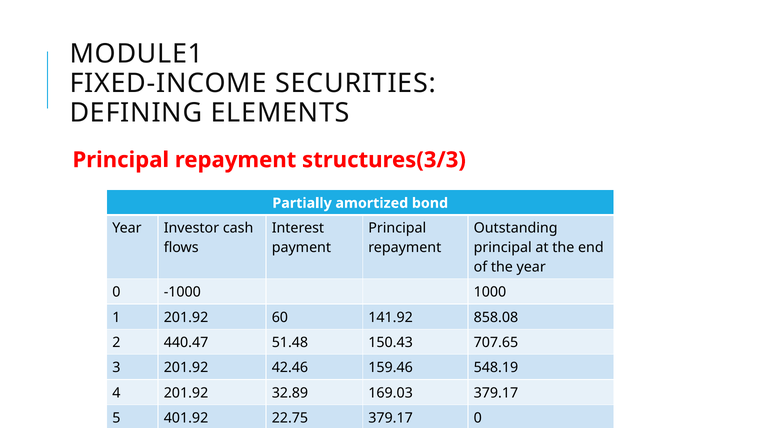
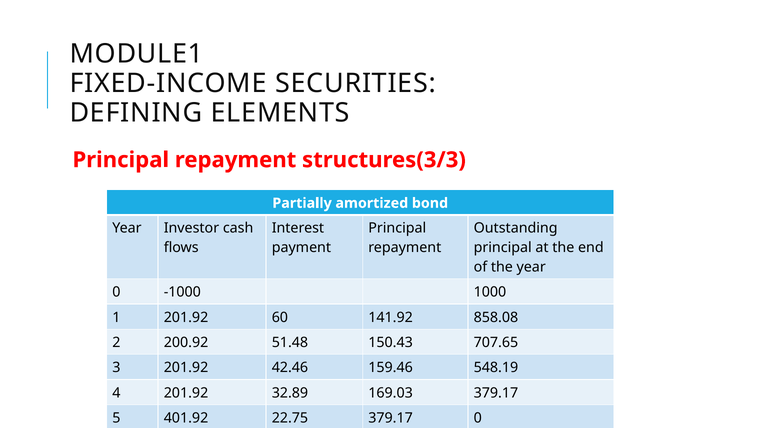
440.47: 440.47 -> 200.92 (186, 343)
